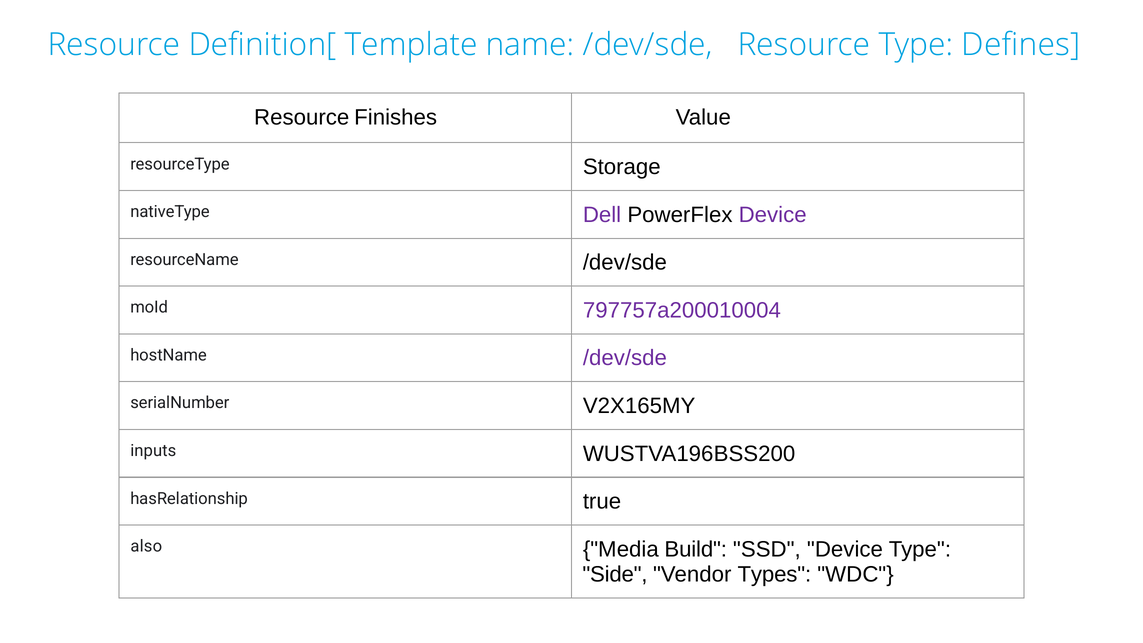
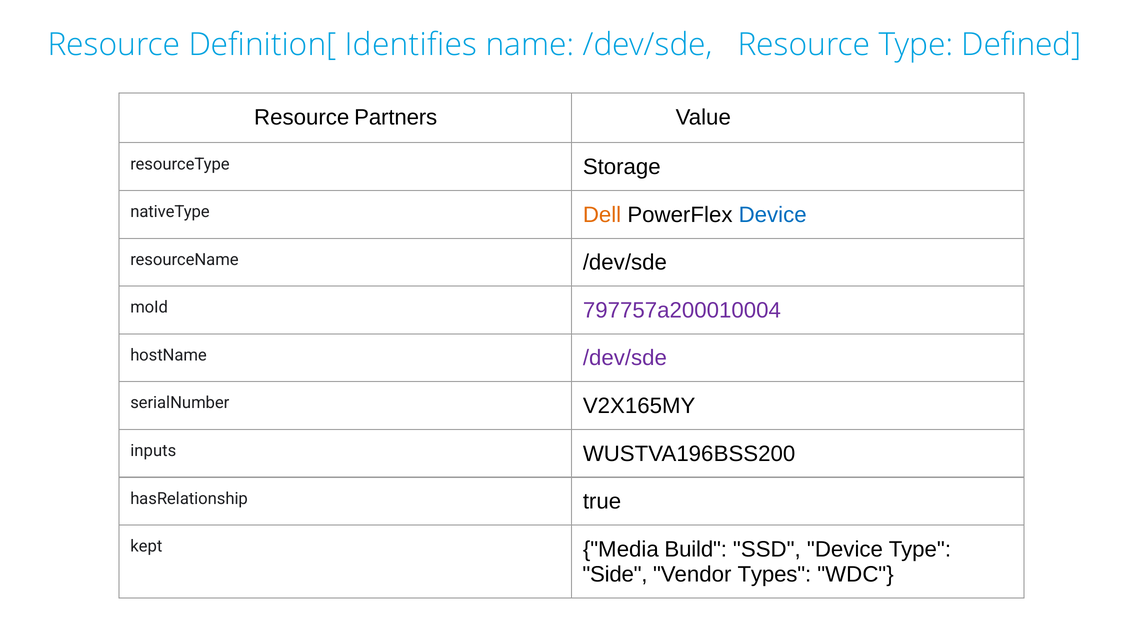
Template: Template -> Identifies (411, 45)
Defines: Defines -> Defined (1021, 45)
Finishes: Finishes -> Partners (396, 117)
Dell colour: purple -> orange (602, 215)
Device colour: purple -> blue (773, 215)
also: also -> kept (146, 546)
